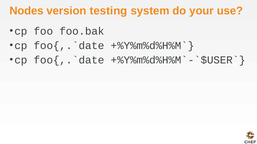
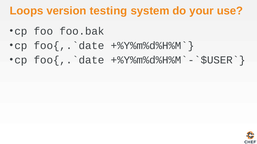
Nodes: Nodes -> Loops (26, 11)
